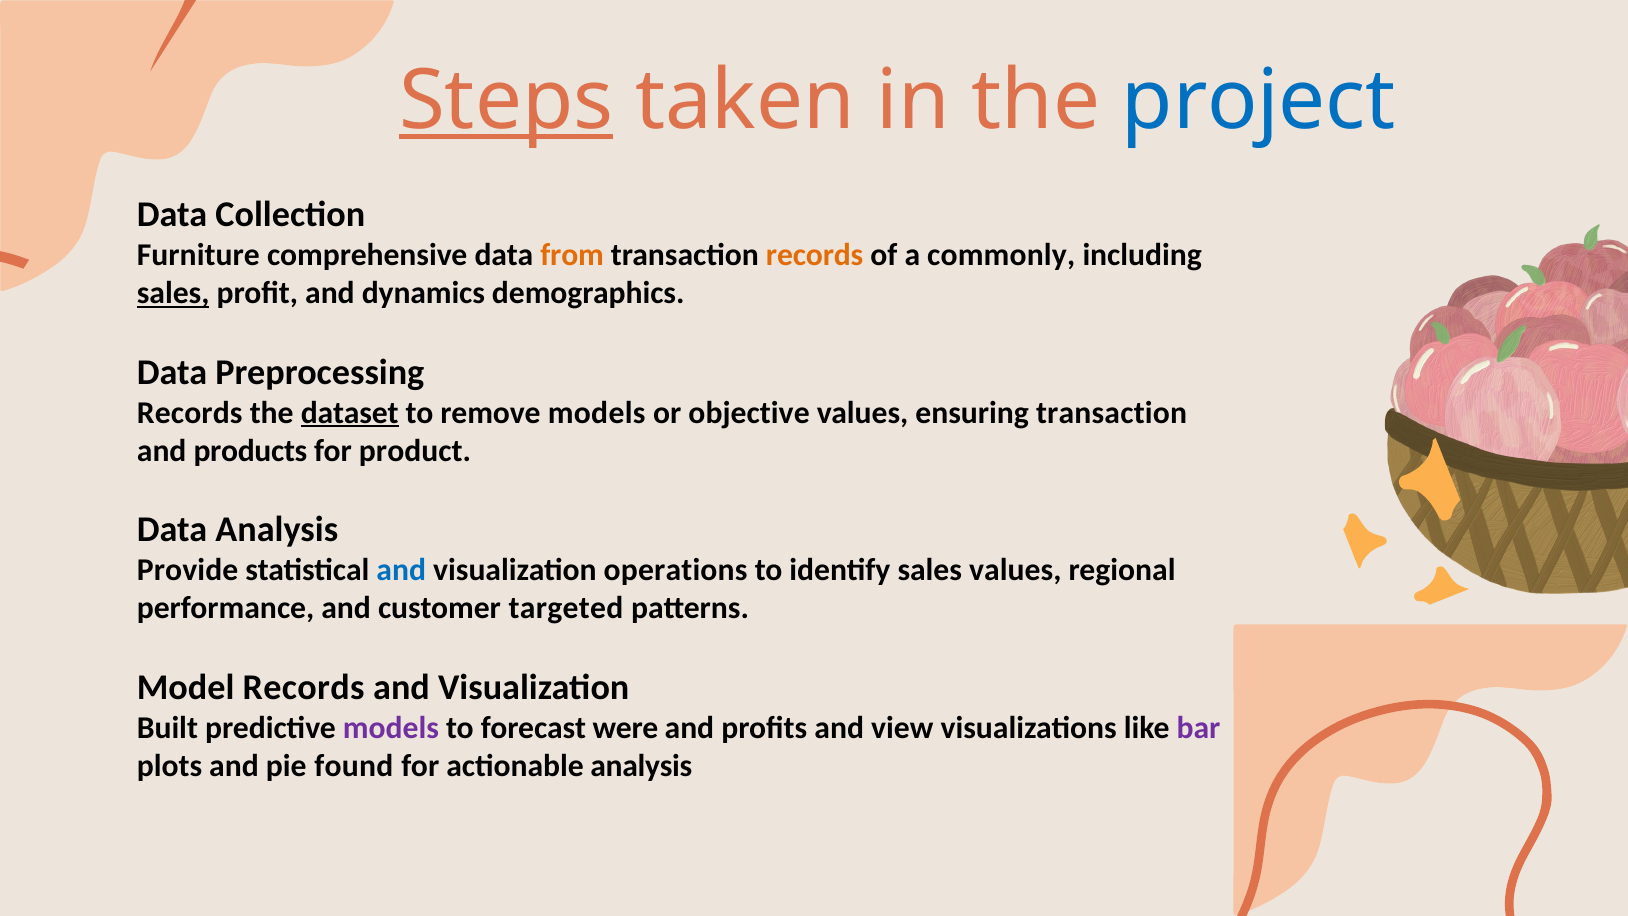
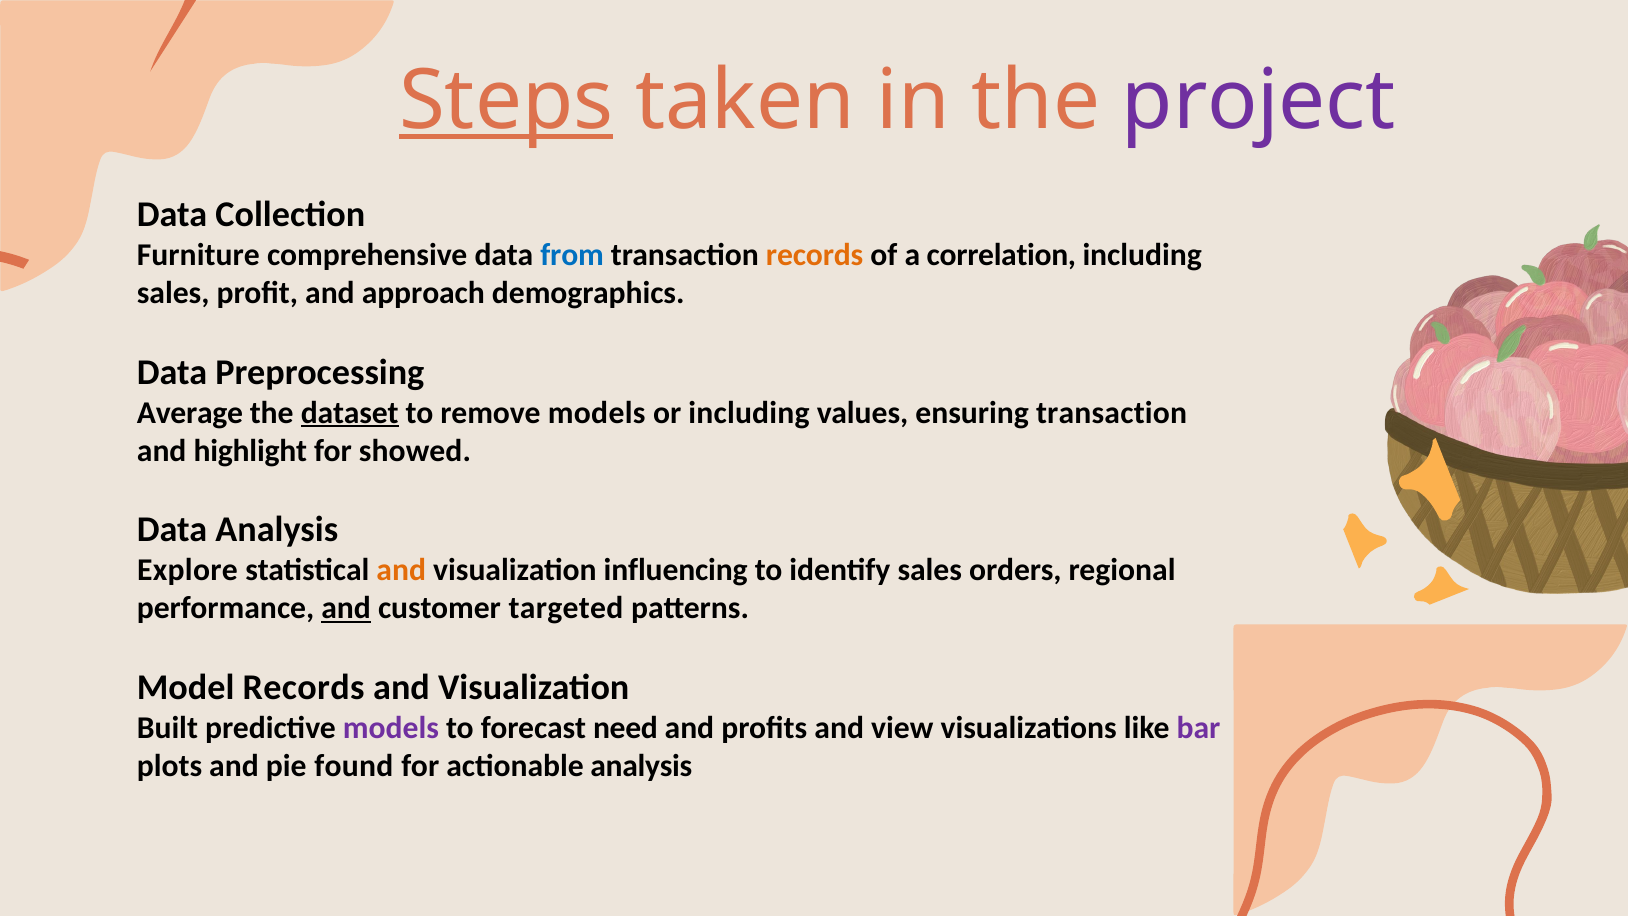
project colour: blue -> purple (1259, 101)
from colour: orange -> blue (572, 255)
commonly: commonly -> correlation (1001, 255)
sales underline: present -> none (173, 293)
dynamics: dynamics -> approach (423, 293)
Records: Records -> Average (190, 413)
or objective: objective -> including (749, 413)
products: products -> highlight (250, 451)
product: product -> showed (415, 451)
Provide: Provide -> Explore (187, 570)
and colour: blue -> orange (401, 570)
operations: operations -> influencing (676, 570)
sales values: values -> orders (1015, 570)
and underline: none -> present (346, 608)
were: were -> need (626, 728)
